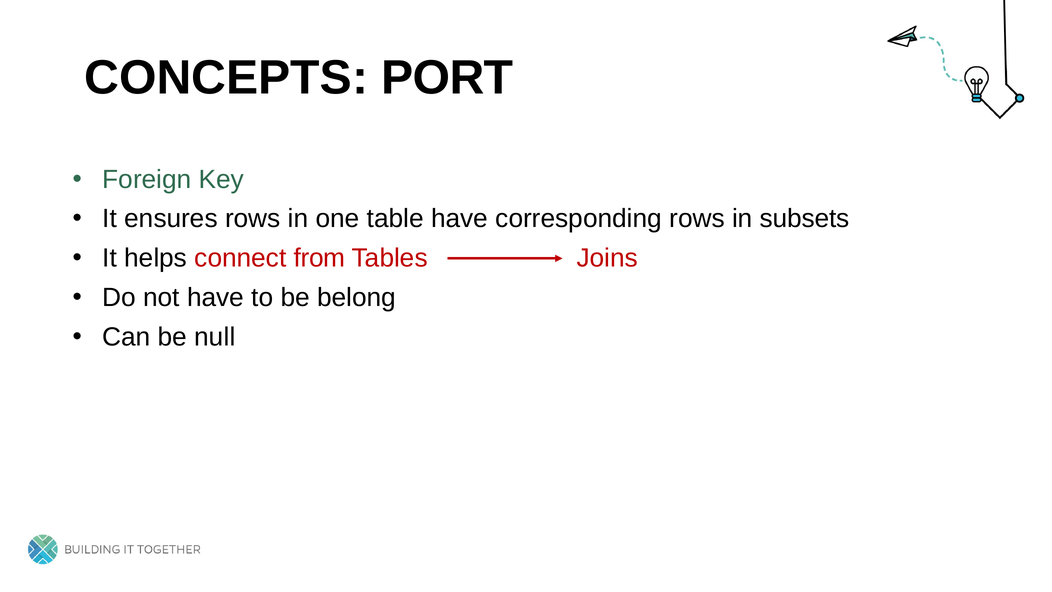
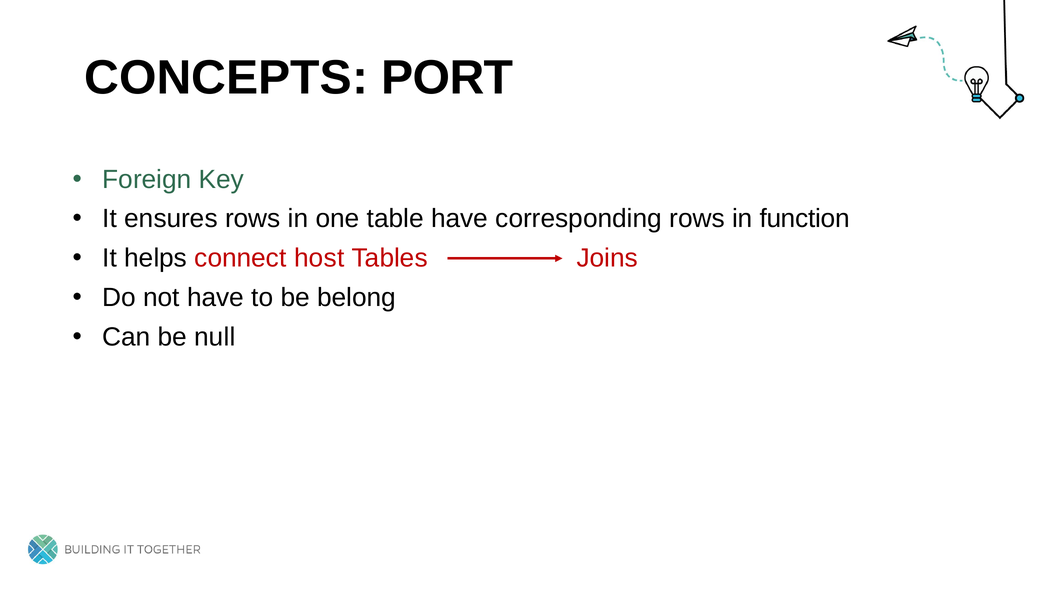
subsets: subsets -> function (805, 219)
from: from -> host (319, 258)
